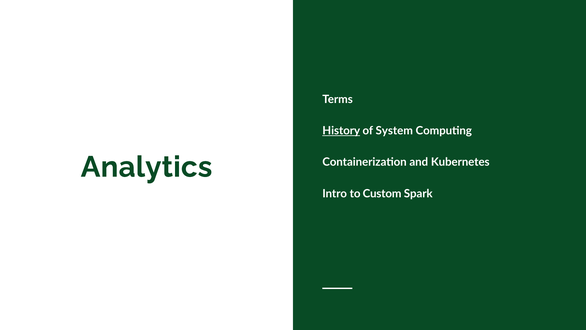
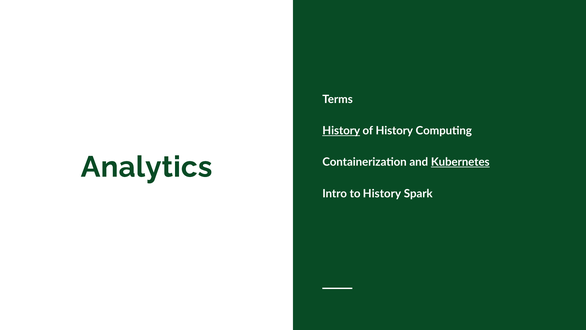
of System: System -> History (394, 131)
Kubernetes underline: none -> present (460, 162)
to Custom: Custom -> History (382, 193)
